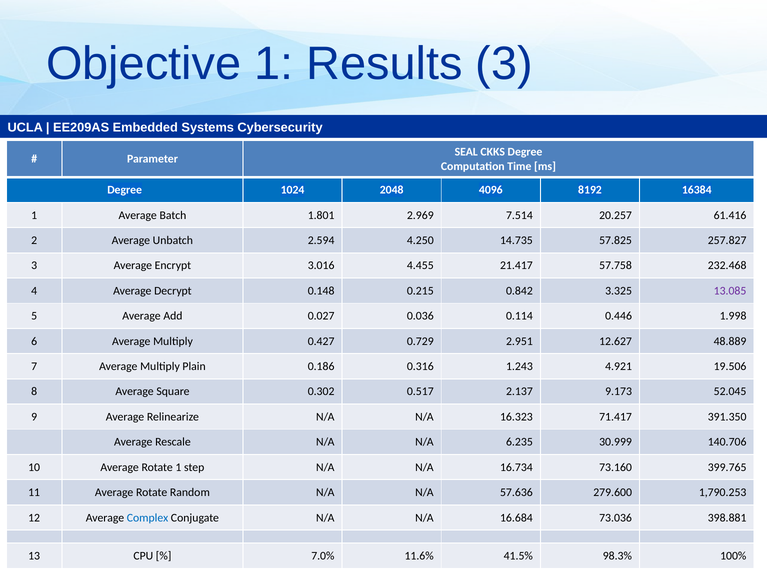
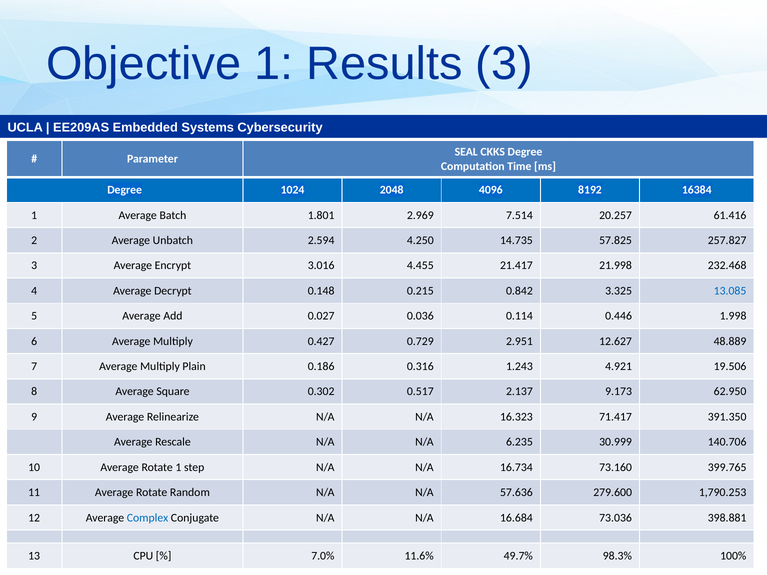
57.758: 57.758 -> 21.998 (616, 266)
13.085 colour: purple -> blue (730, 291)
52.045: 52.045 -> 62.950 (730, 392)
41.5%: 41.5% -> 49.7% (518, 556)
